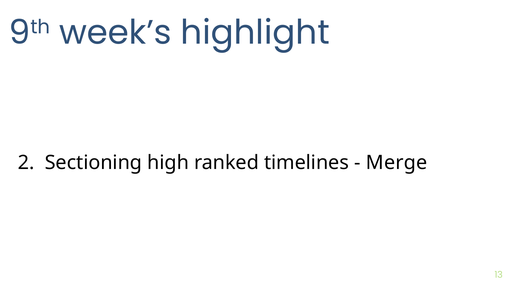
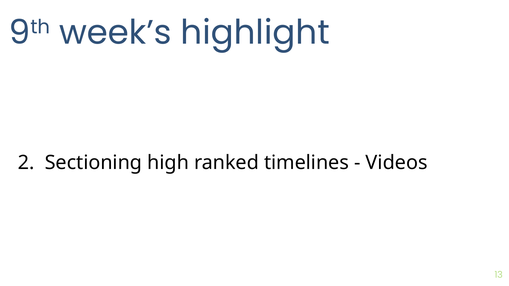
Merge: Merge -> Videos (397, 163)
